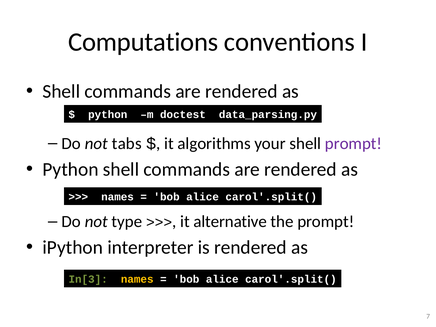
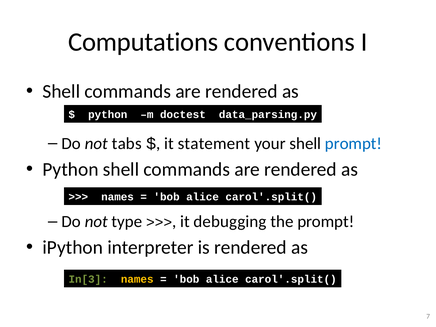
algorithms: algorithms -> statement (214, 144)
prompt colour: purple -> blue (354, 144)
alternative: alternative -> debugging (230, 222)
